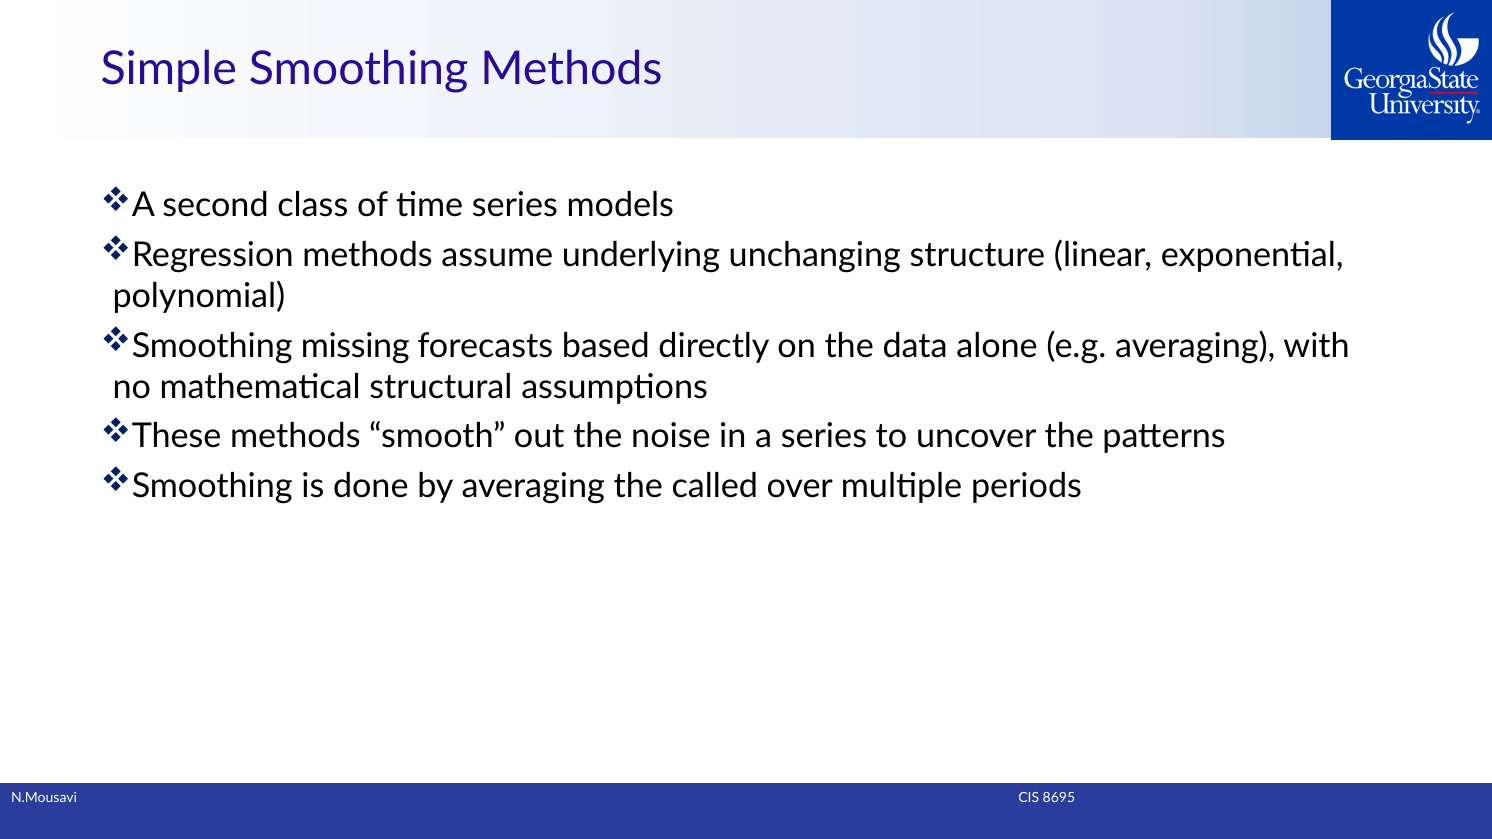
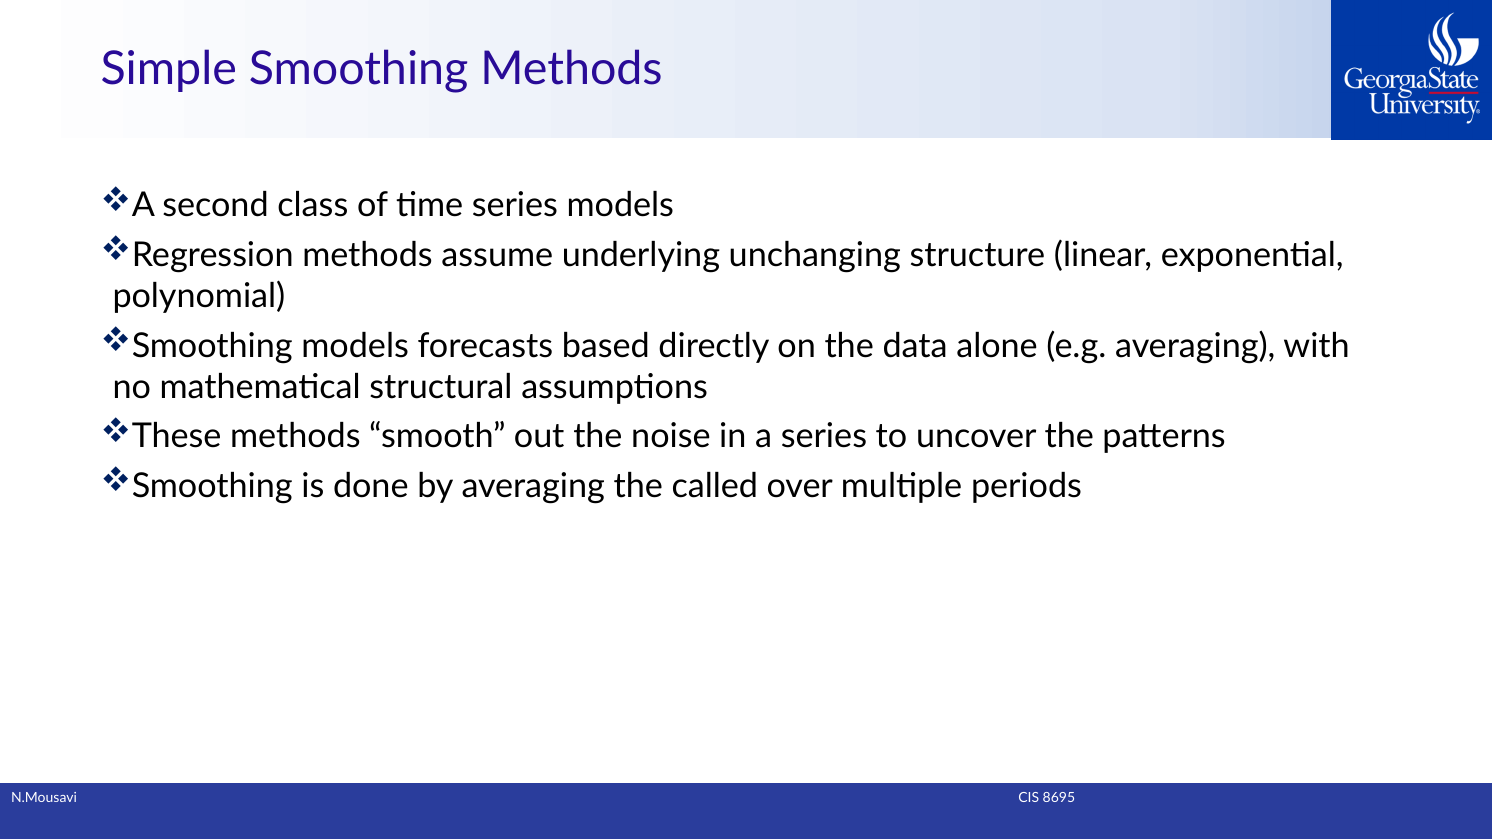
Smoothing missing: missing -> models (355, 346)
